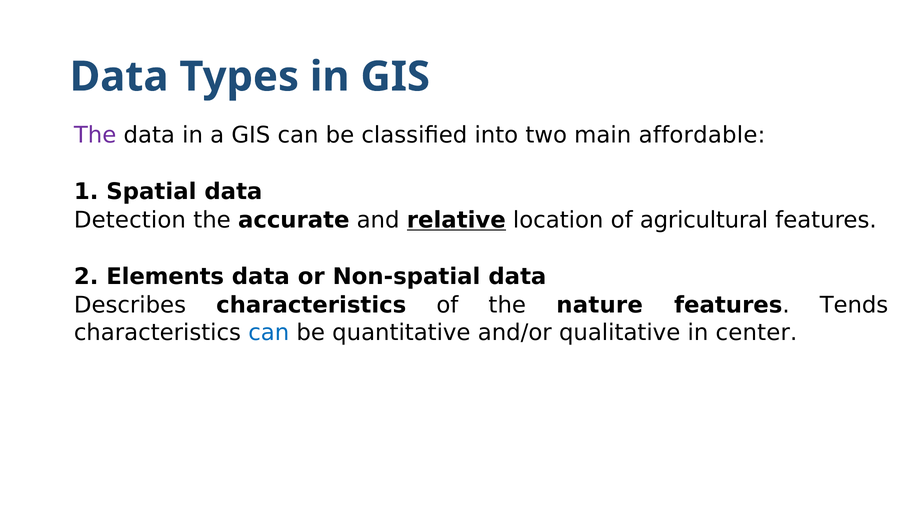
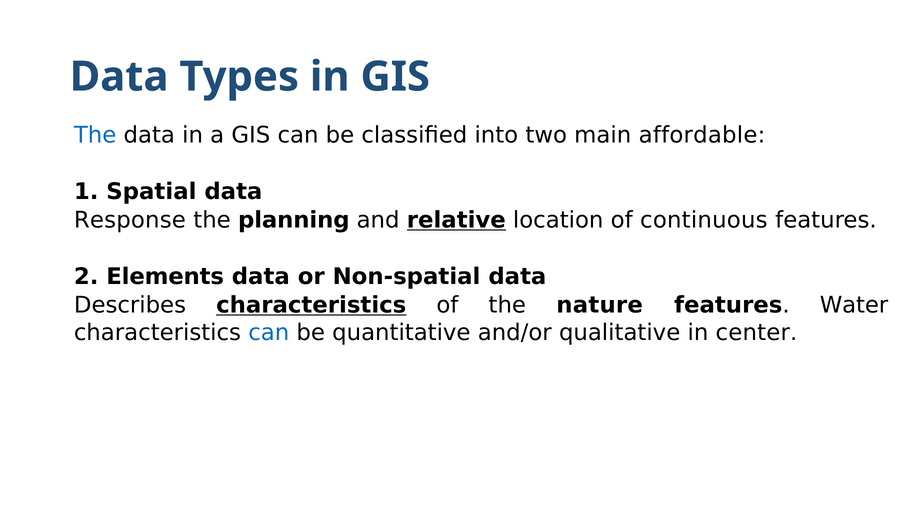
The colour: purple -> blue (95, 135)
Detection: Detection -> Response (130, 220)
accurate: accurate -> planning (294, 220)
agricultural: agricultural -> continuous (704, 220)
characteristics underline: none -> present (311, 305)
Tends: Tends -> Water (854, 305)
